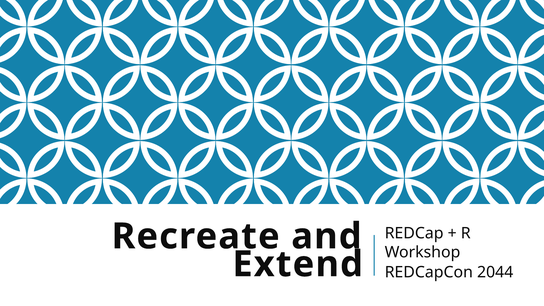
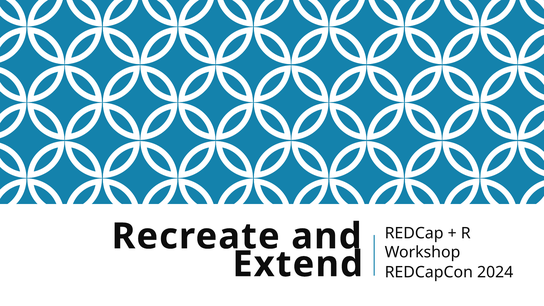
2044: 2044 -> 2024 (495, 272)
